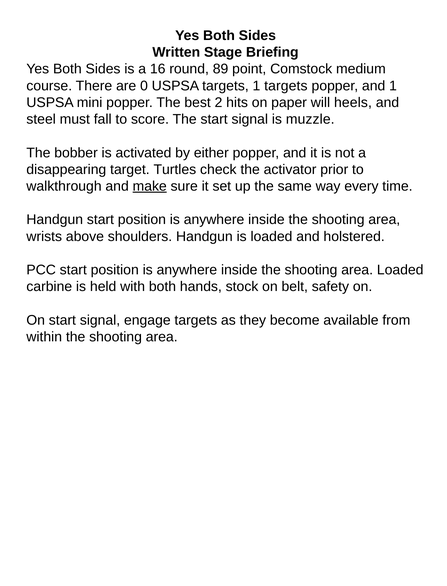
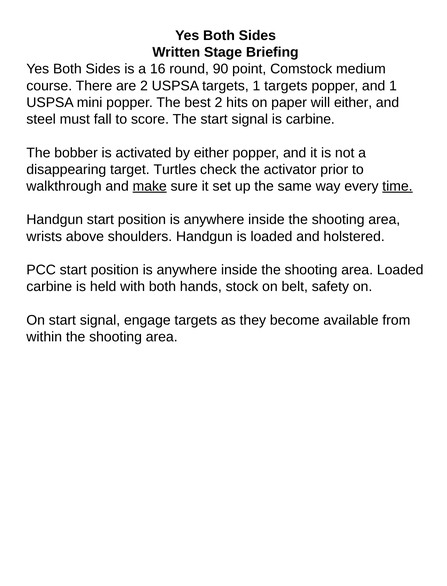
89: 89 -> 90 (221, 69)
are 0: 0 -> 2 (144, 86)
will heels: heels -> either (353, 103)
is muzzle: muzzle -> carbine (310, 119)
time underline: none -> present (397, 186)
